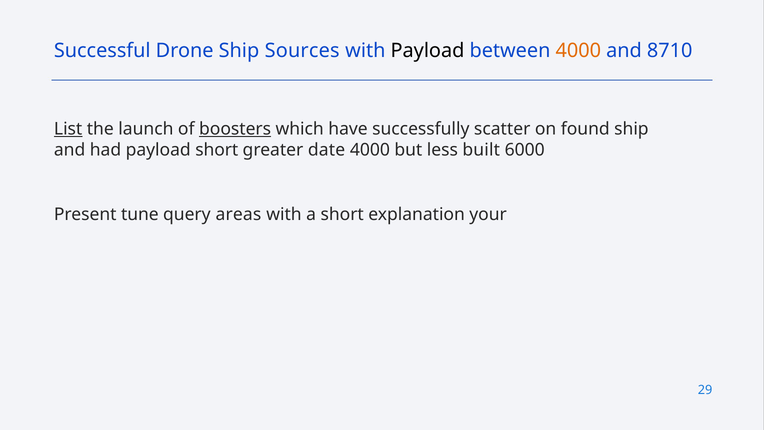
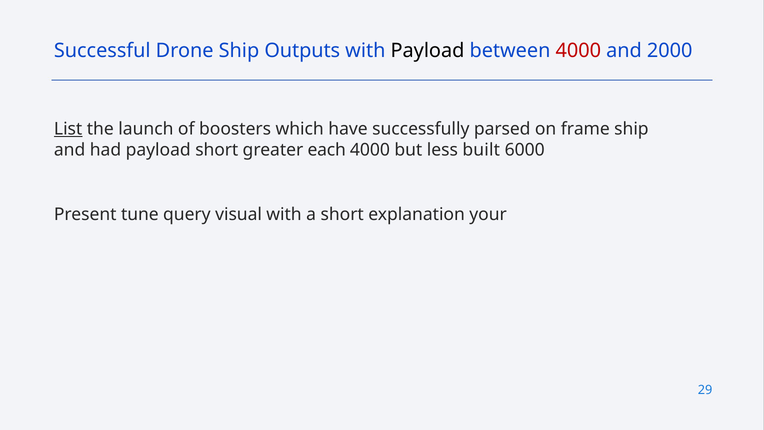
Sources: Sources -> Outputs (302, 51)
4000 colour: orange -> red (578, 51)
8710: 8710 -> 2000 (670, 51)
boosters underline: present -> none (235, 129)
scatter: scatter -> parsed (502, 129)
found: found -> frame (585, 129)
date: date -> each (327, 150)
areas: areas -> visual (239, 214)
